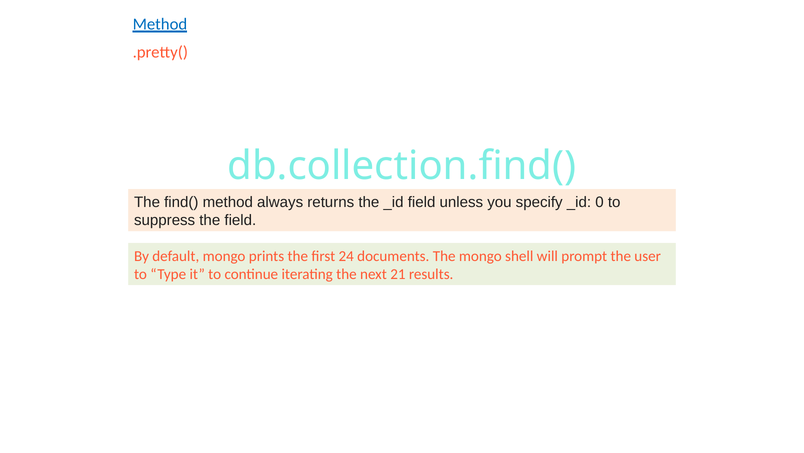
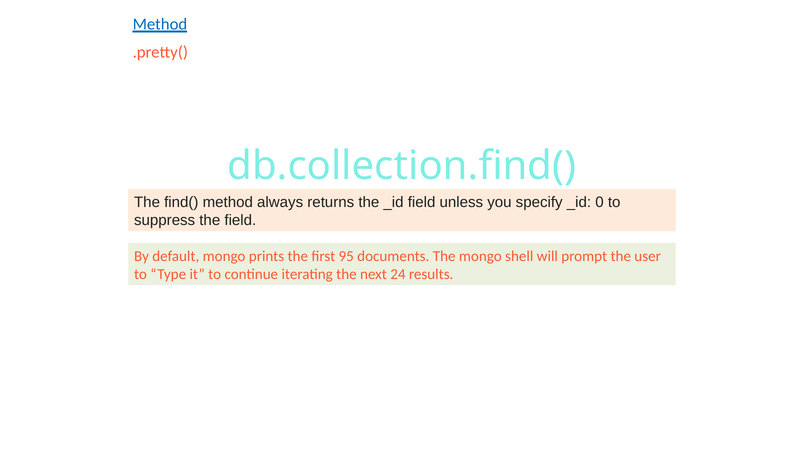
24: 24 -> 95 (346, 256)
21: 21 -> 24 (398, 274)
